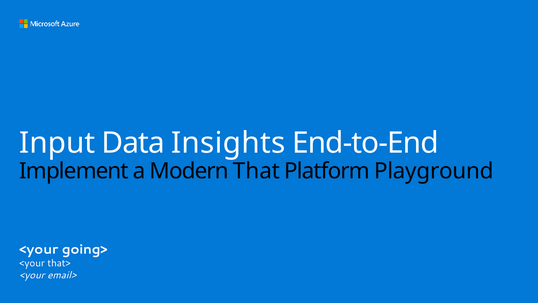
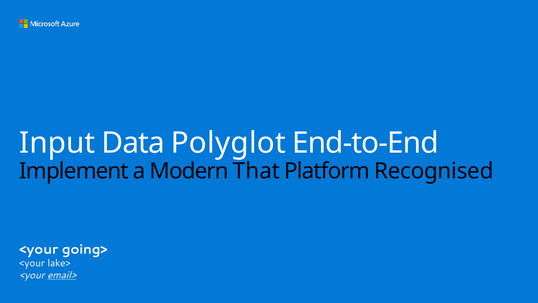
Insights: Insights -> Polyglot (228, 143)
Playground: Playground -> Recognised (434, 171)
that>: that> -> lake> (59, 263)
email> underline: none -> present (62, 275)
